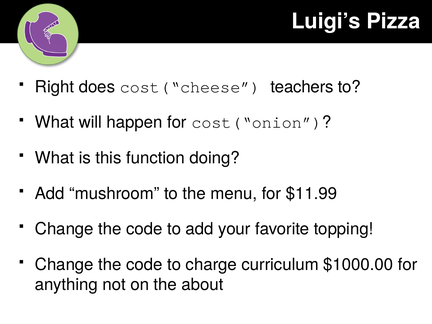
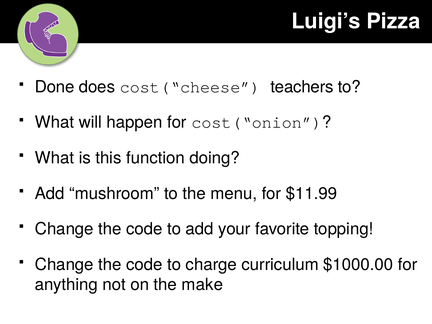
Right: Right -> Done (55, 87)
about: about -> make (202, 285)
